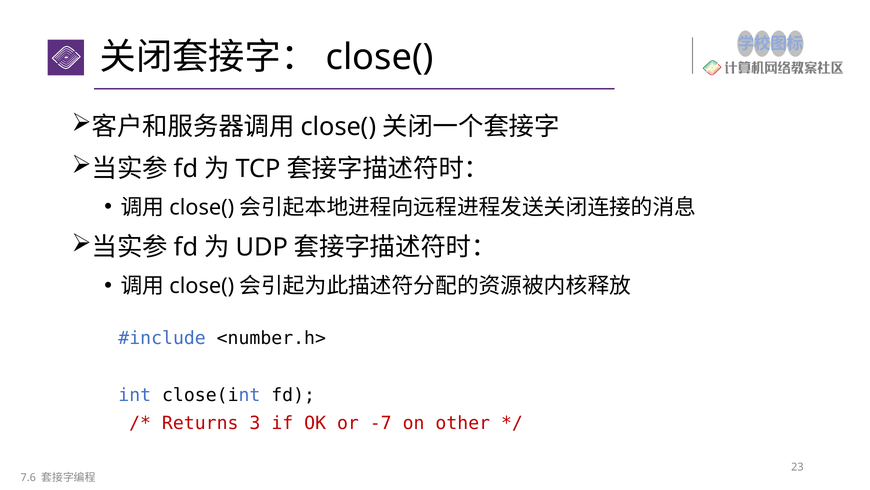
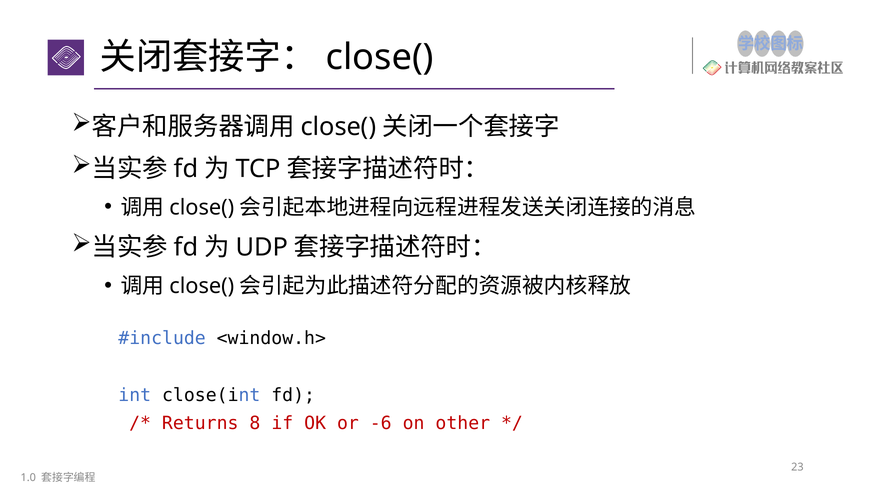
<number.h>: <number.h> -> <window.h> (271, 338)
3: 3 -> 8 (255, 423)
-7: -7 -> -6 (381, 423)
7.6: 7.6 -> 1.0 (28, 477)
